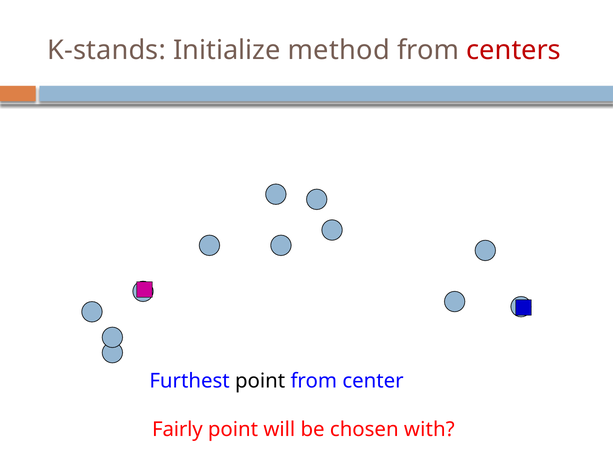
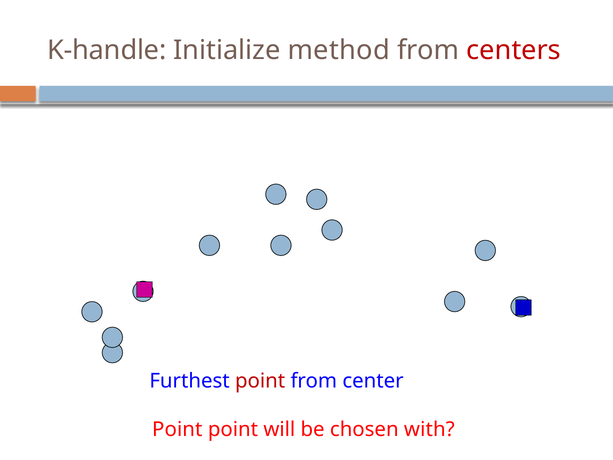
K-stands: K-stands -> K-handle (107, 50)
point colour: black -> red (260, 381)
Fairly: Fairly -> Point (177, 429)
